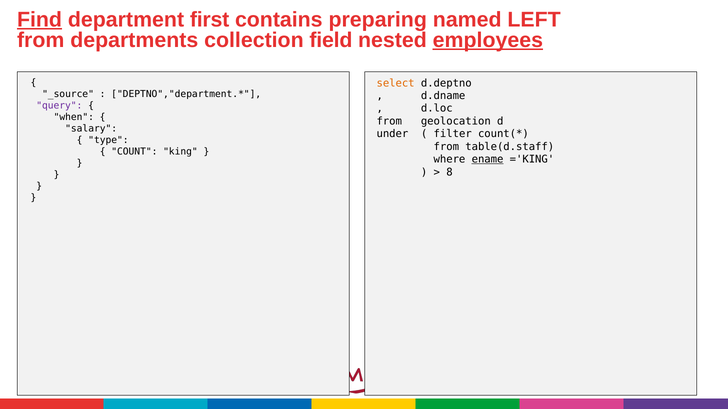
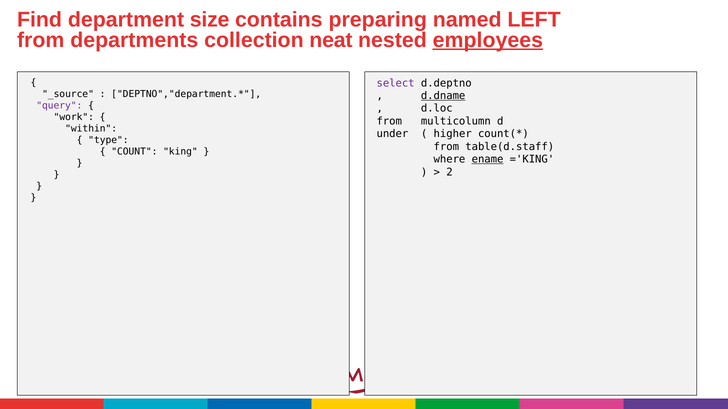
Find underline: present -> none (40, 20)
first: first -> size (210, 20)
field: field -> neat (331, 40)
select colour: orange -> purple (396, 83)
d.dname underline: none -> present (443, 96)
when: when -> work (74, 117)
geolocation: geolocation -> multicolumn (456, 121)
salary: salary -> within (91, 129)
filter: filter -> higher (453, 134)
8: 8 -> 2 (450, 172)
